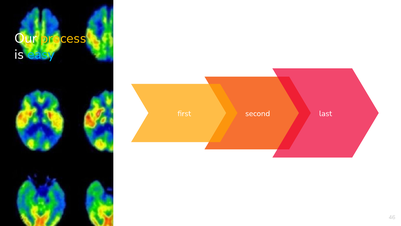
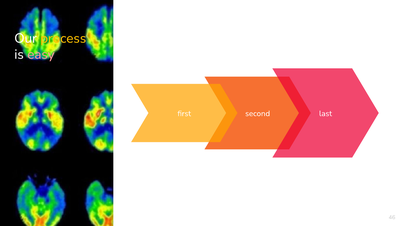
easy colour: light blue -> pink (41, 54)
